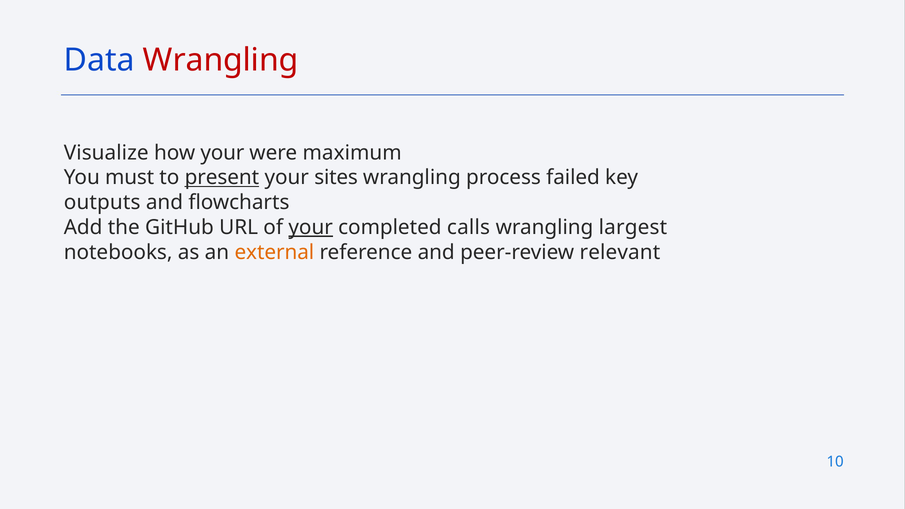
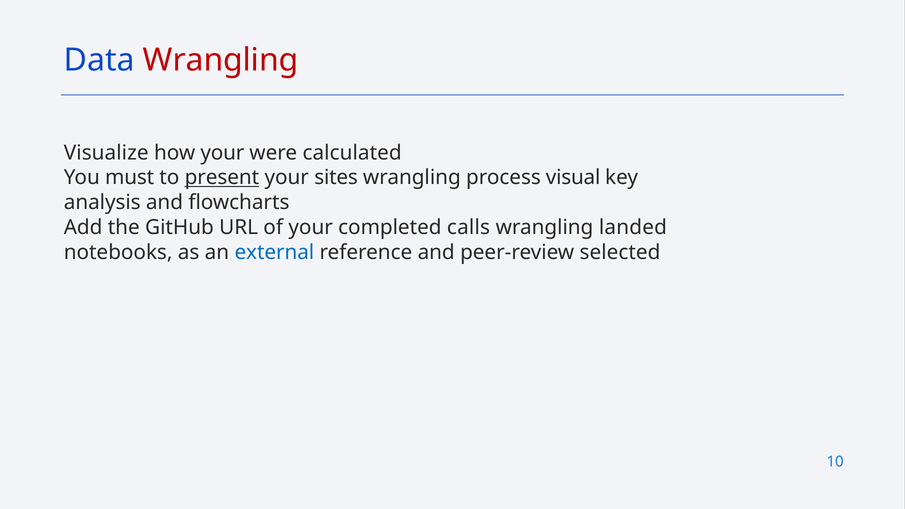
maximum: maximum -> calculated (352, 153)
failed: failed -> visual (573, 178)
outputs: outputs -> analysis (102, 202)
your underline: present -> none (311, 227)
largest: largest -> landed (633, 227)
external colour: orange -> blue (274, 252)
relevant: relevant -> selected (620, 252)
